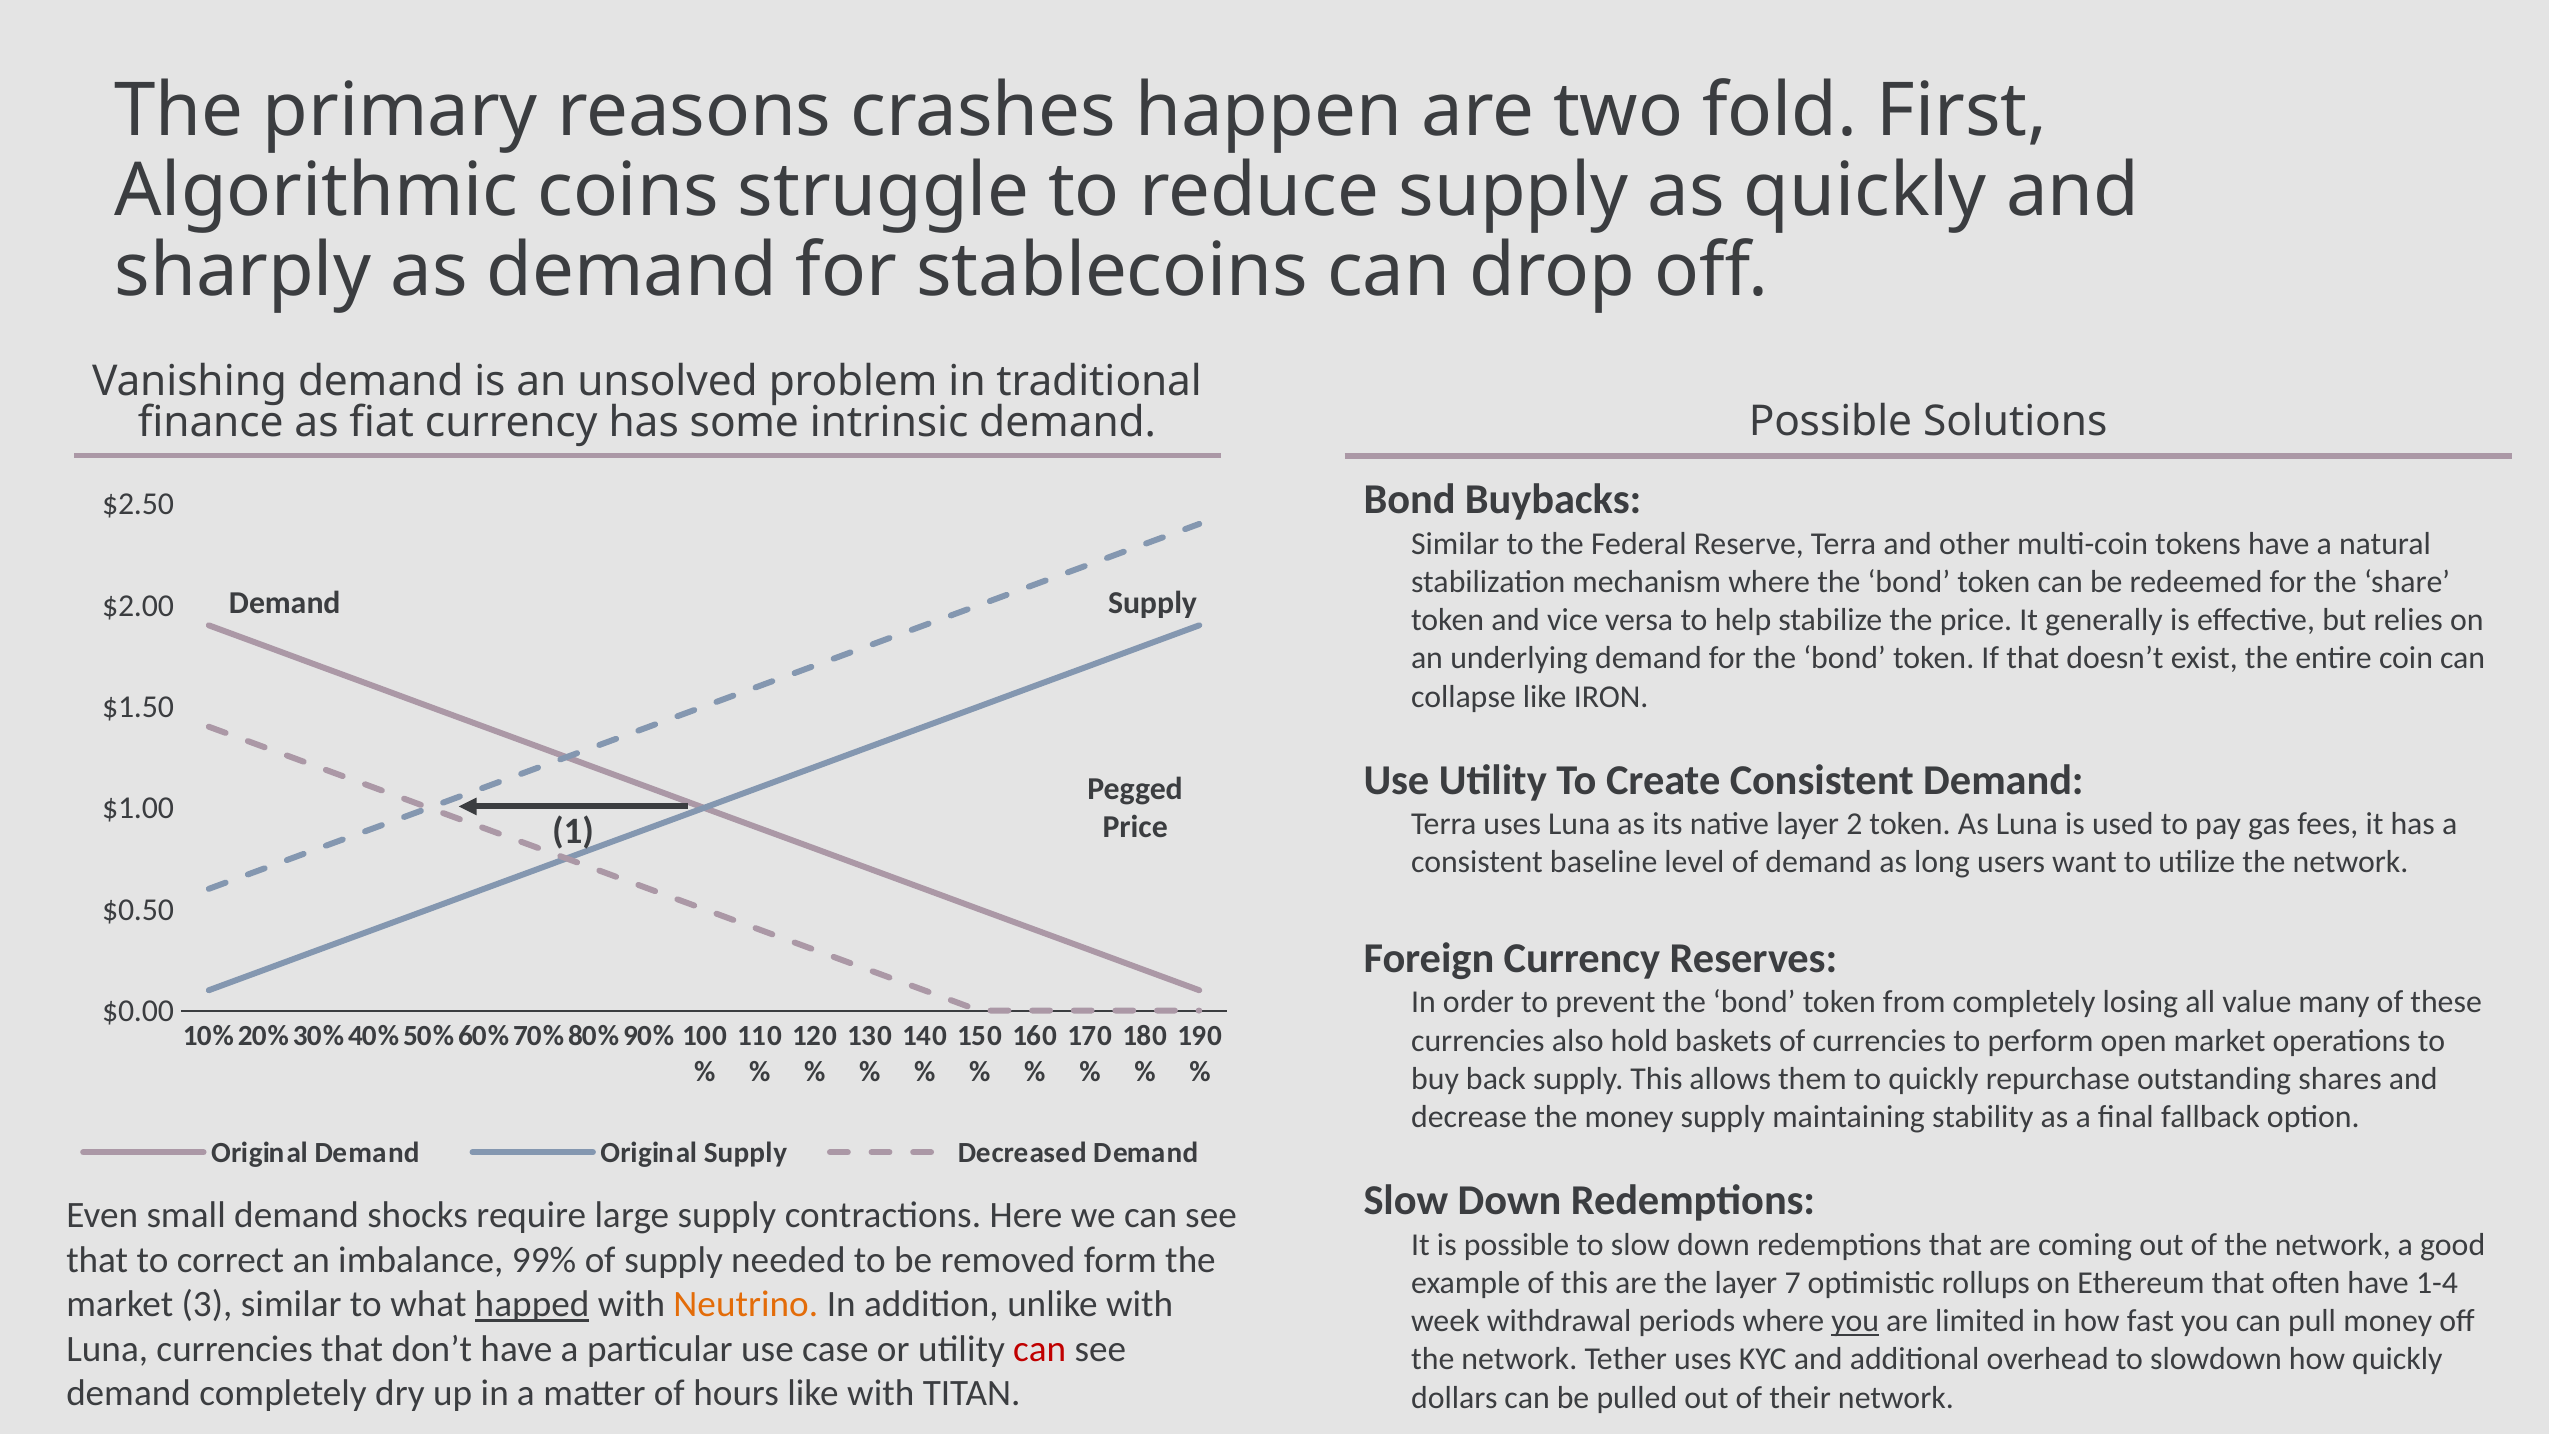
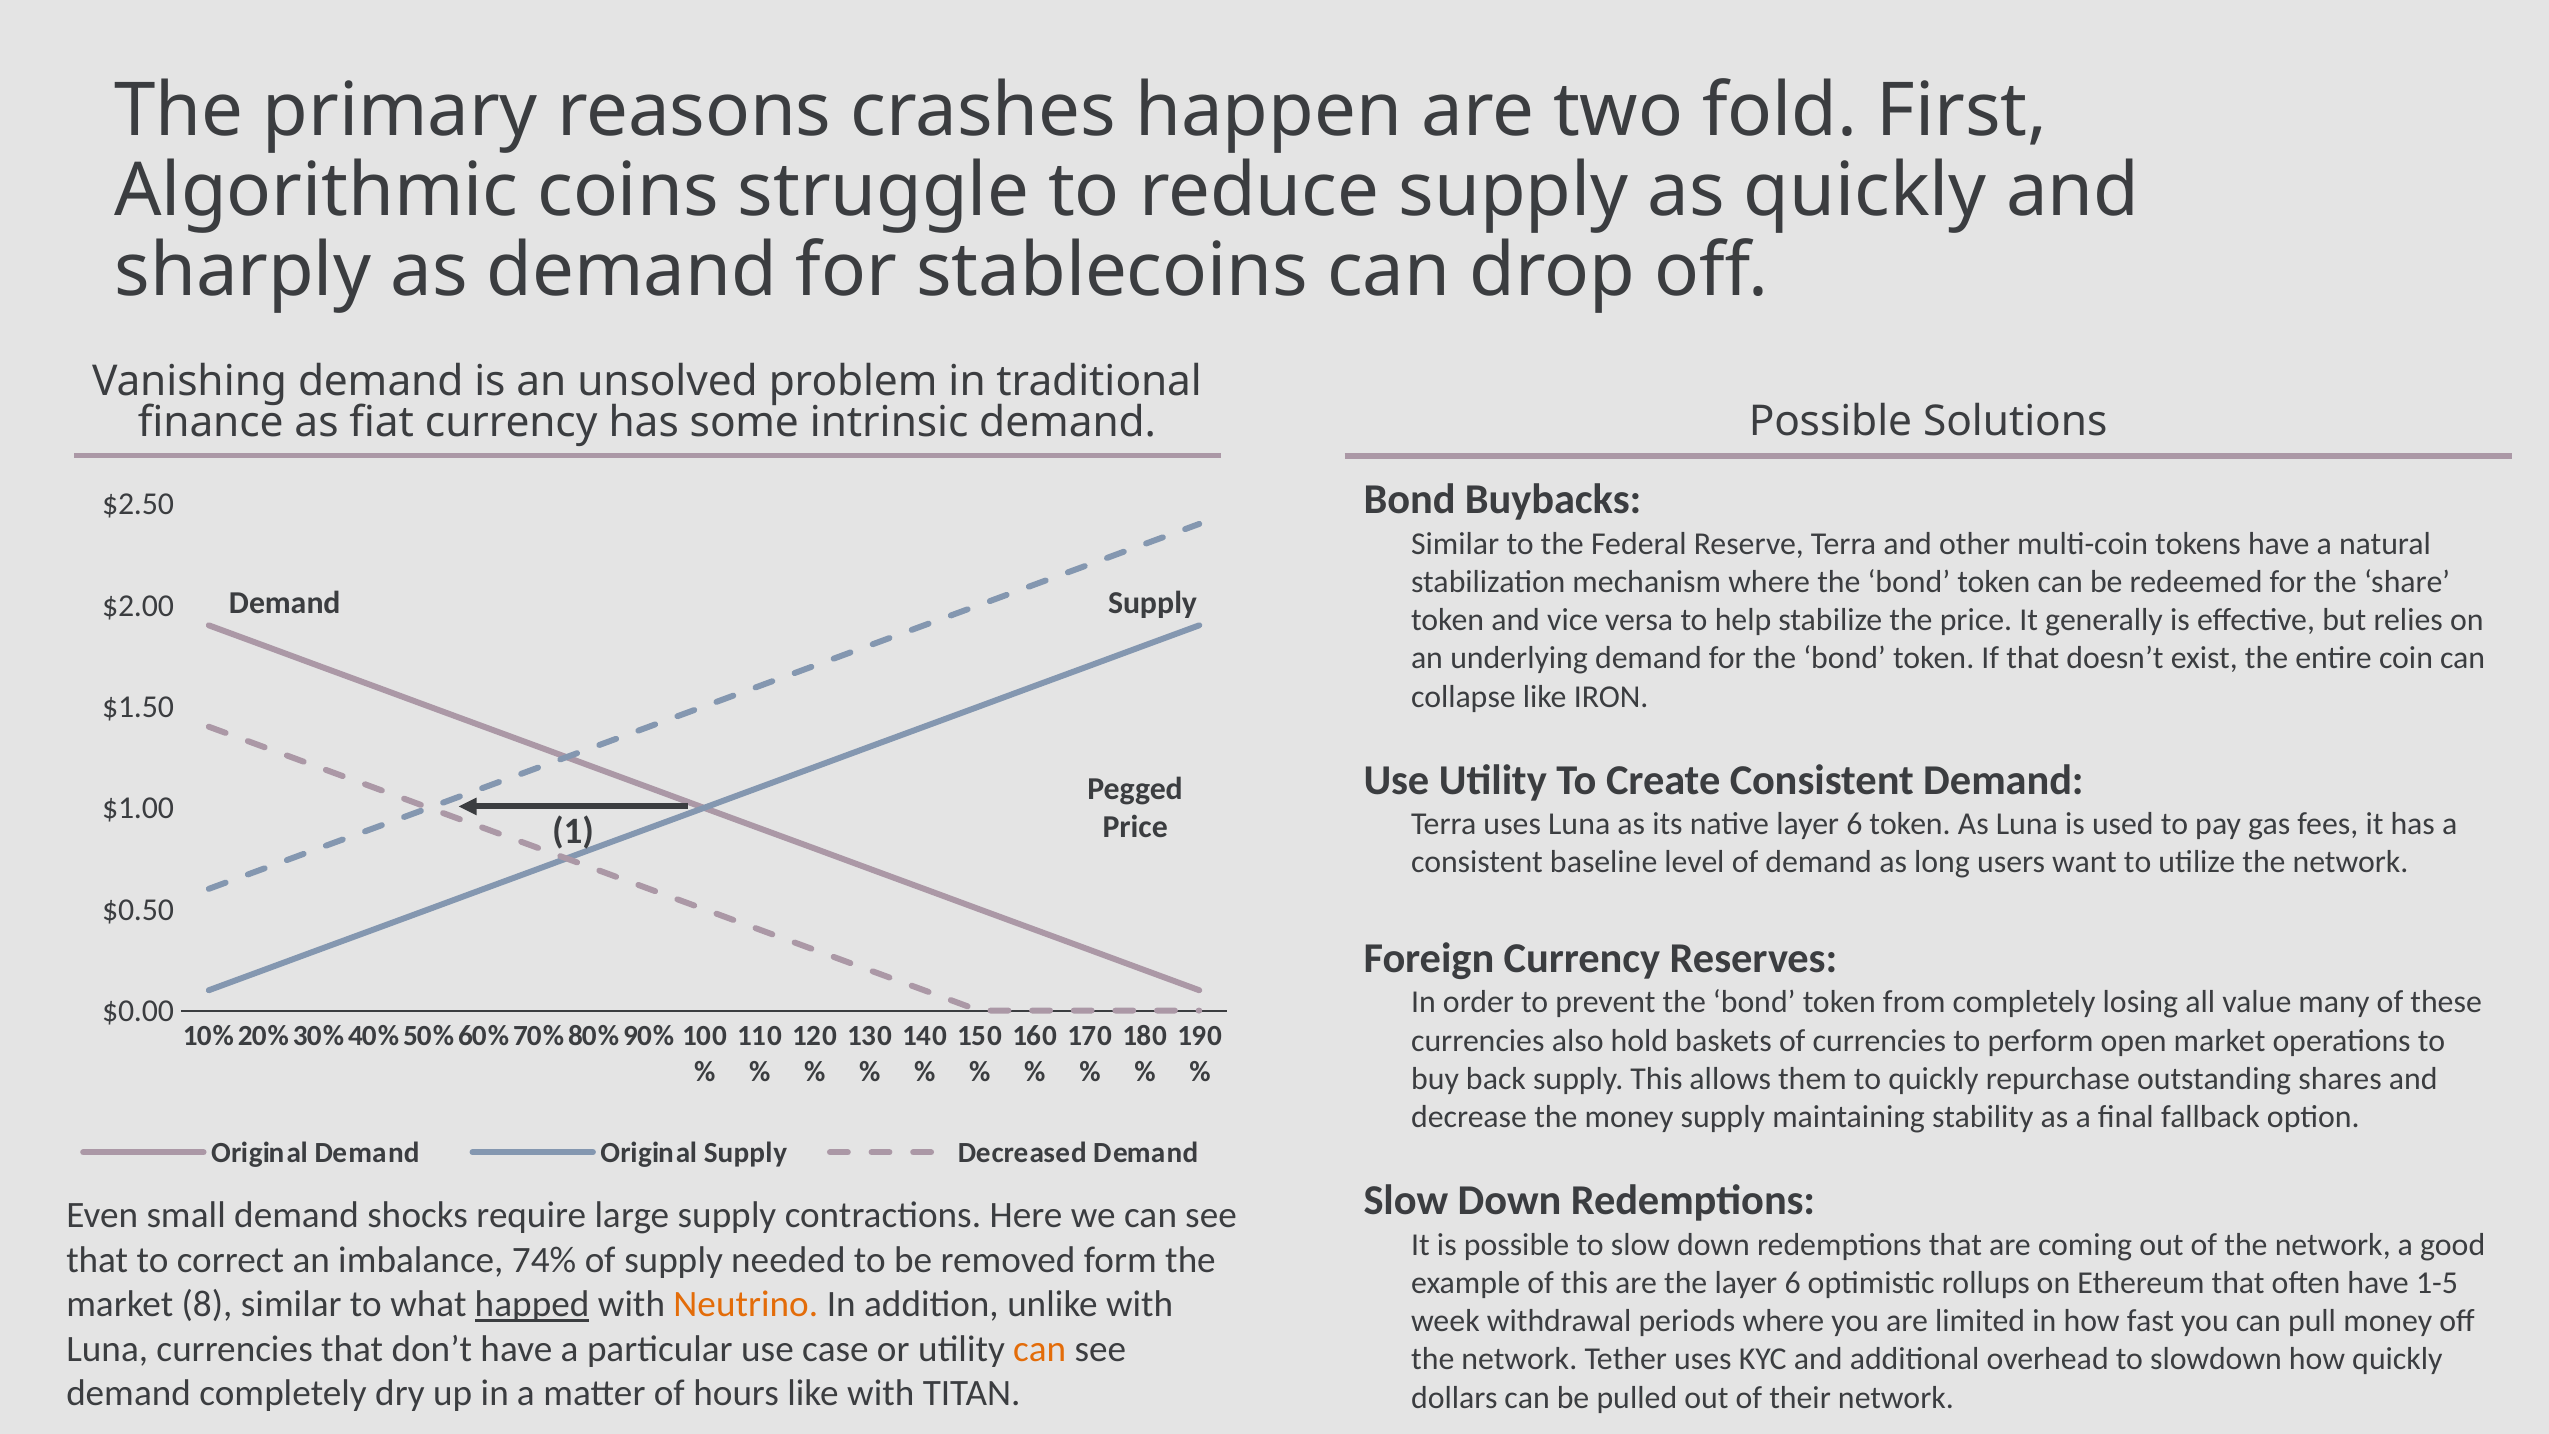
native layer 2: 2 -> 6 (1854, 824)
99%: 99% -> 74% (544, 1260)
the layer 7: 7 -> 6 (1793, 1283)
1-4: 1-4 -> 1-5 (2437, 1283)
3: 3 -> 8 (207, 1304)
you underline: present -> none (1855, 1321)
can colour: red -> orange (1040, 1349)
